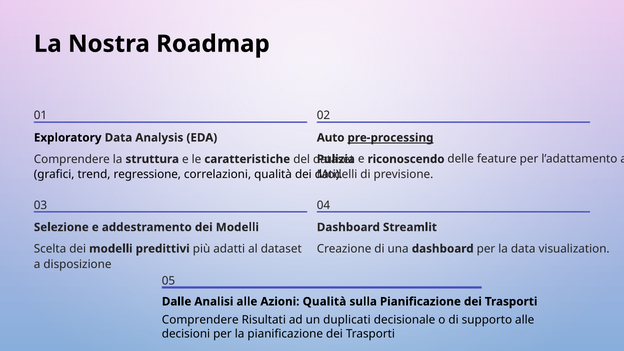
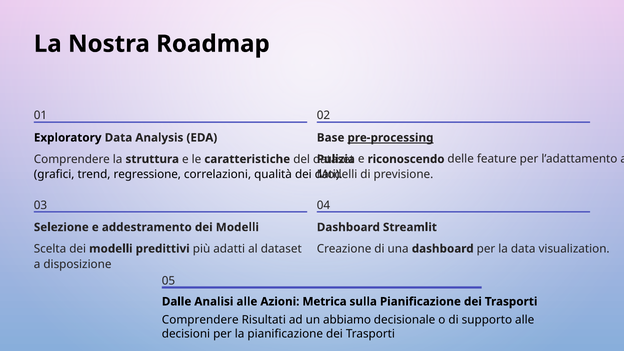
Auto: Auto -> Base (331, 138)
Azioni Qualità: Qualità -> Metrica (325, 302)
duplicati: duplicati -> abbiamo (347, 320)
